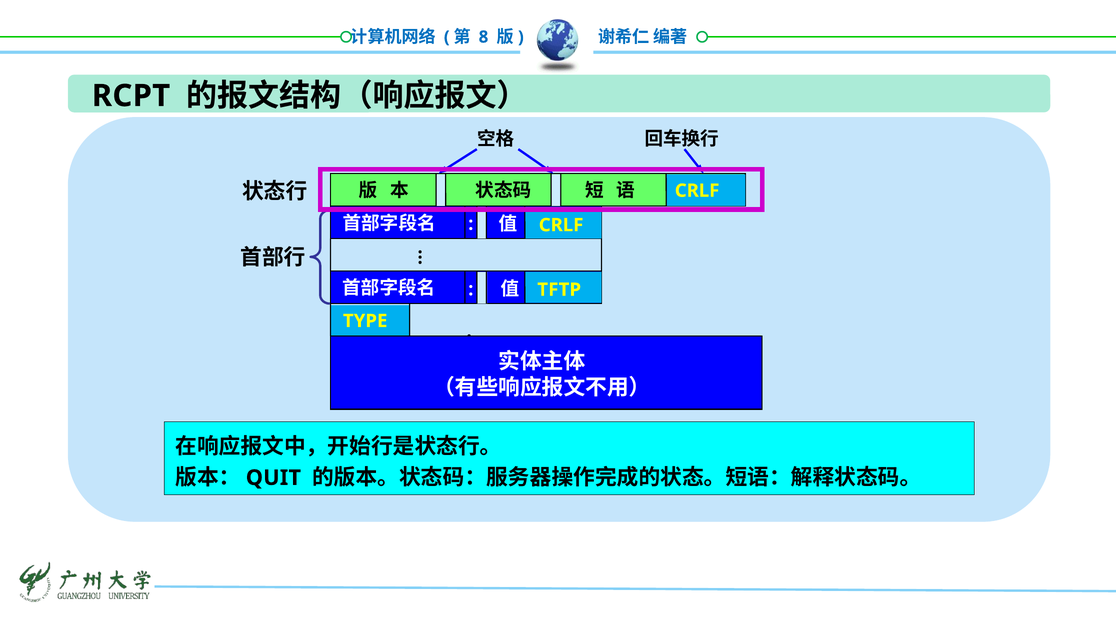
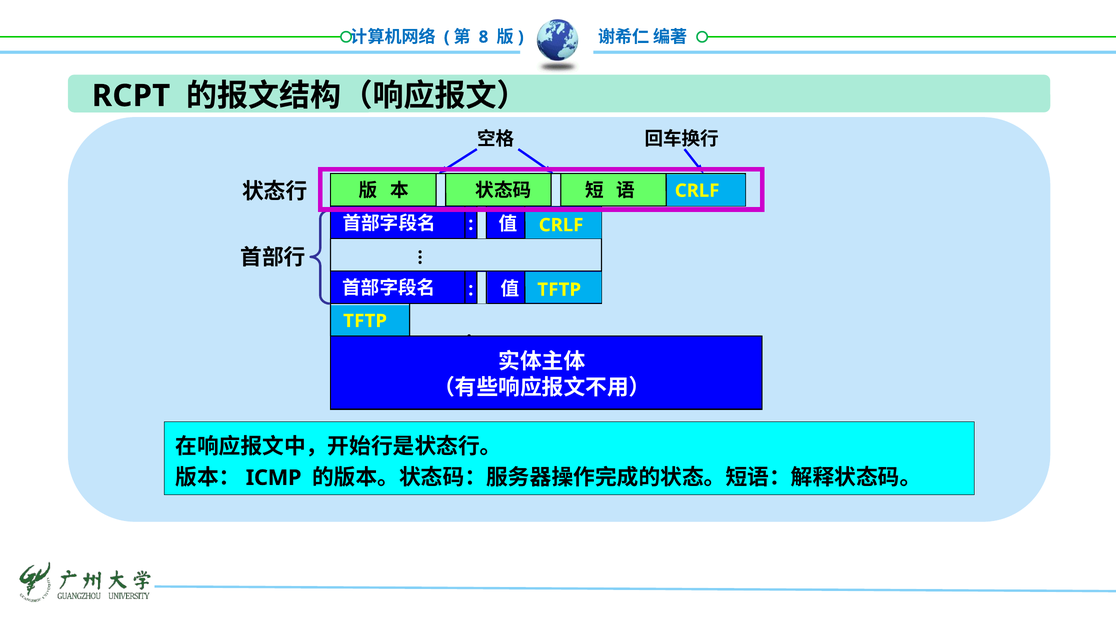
TYPE: TYPE -> TFTP (365, 321)
QUIT: QUIT -> ICMP (274, 478)
